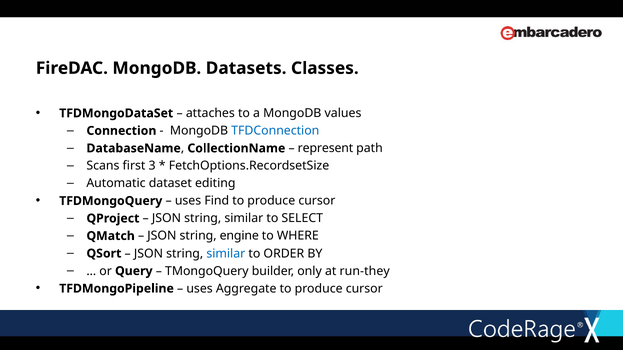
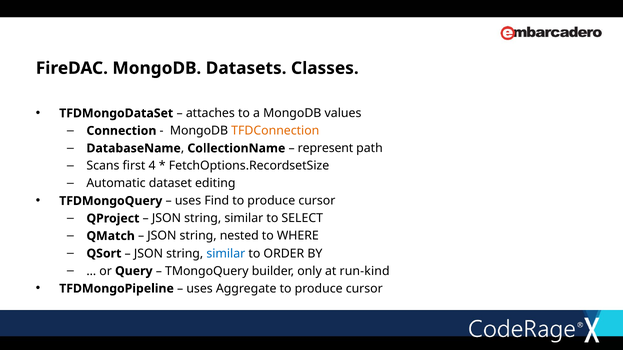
TFDConnection colour: blue -> orange (275, 131)
3: 3 -> 4 (152, 166)
engine: engine -> nested (239, 236)
run-they: run-they -> run-kind (365, 271)
